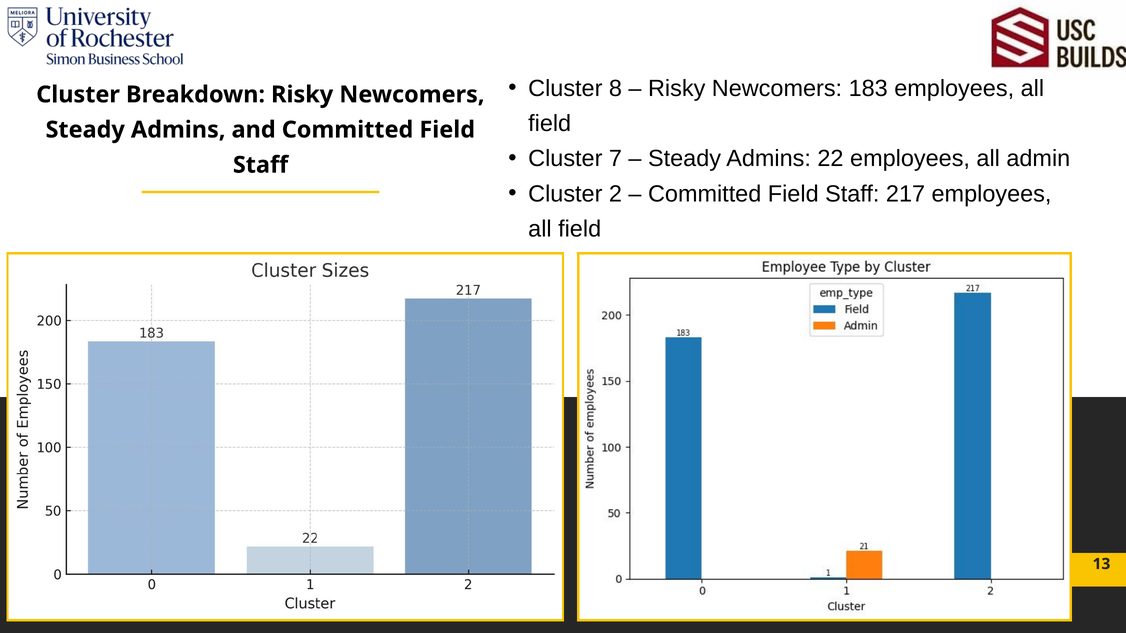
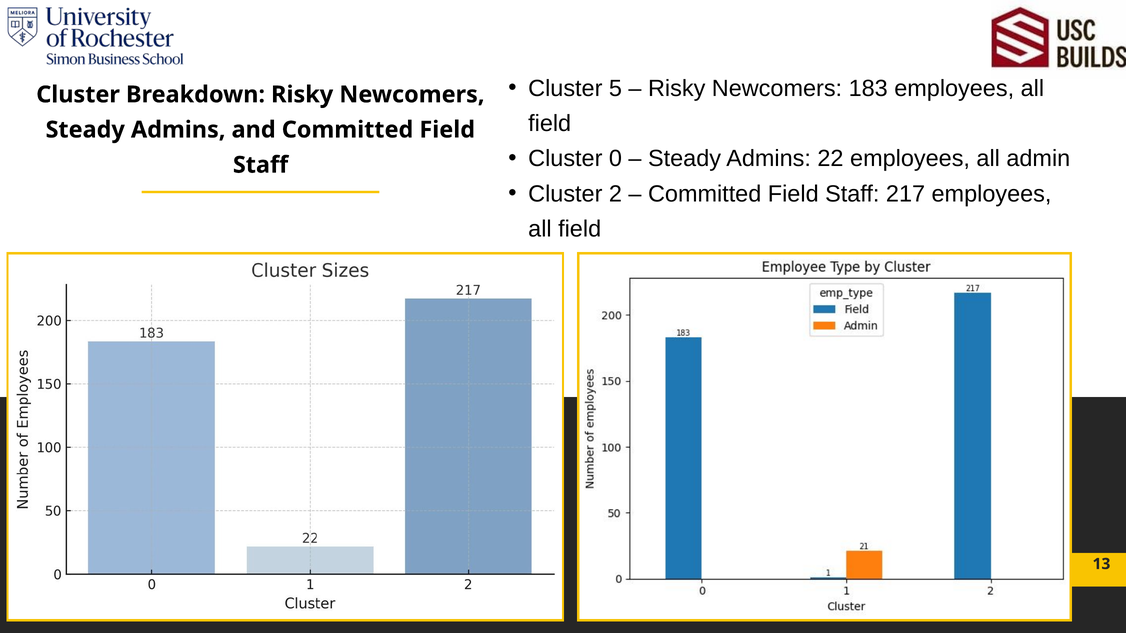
8: 8 -> 5 (616, 88)
7: 7 -> 0 (616, 159)
